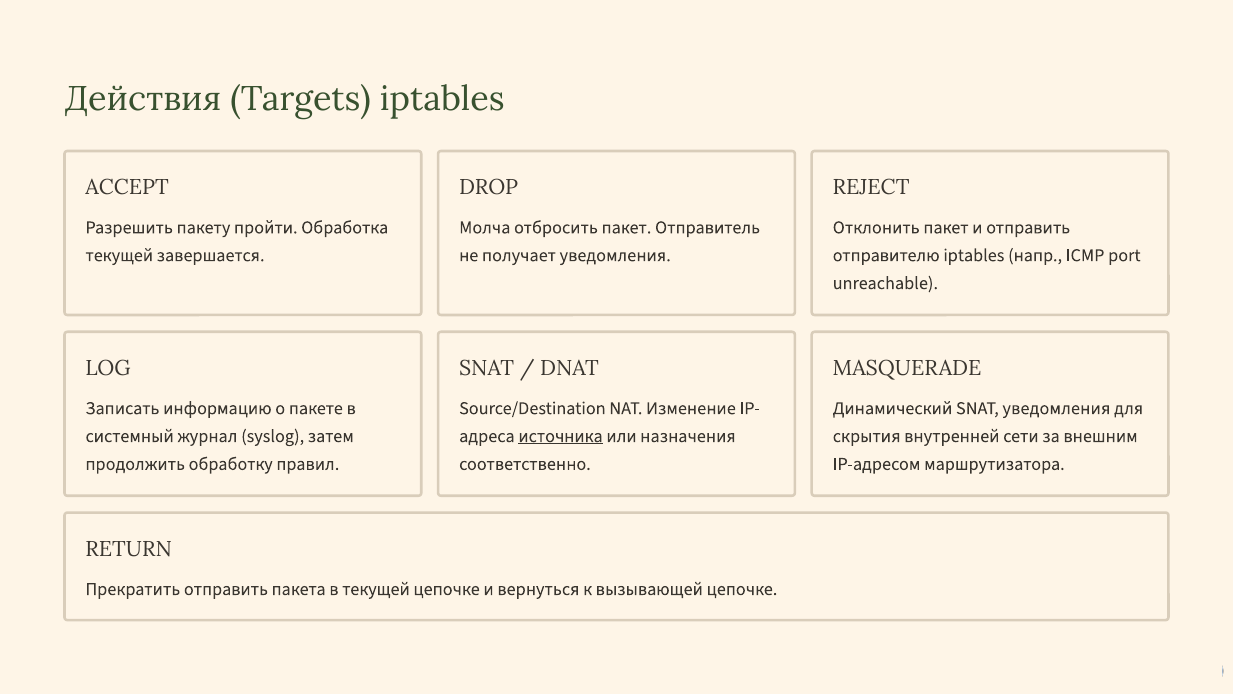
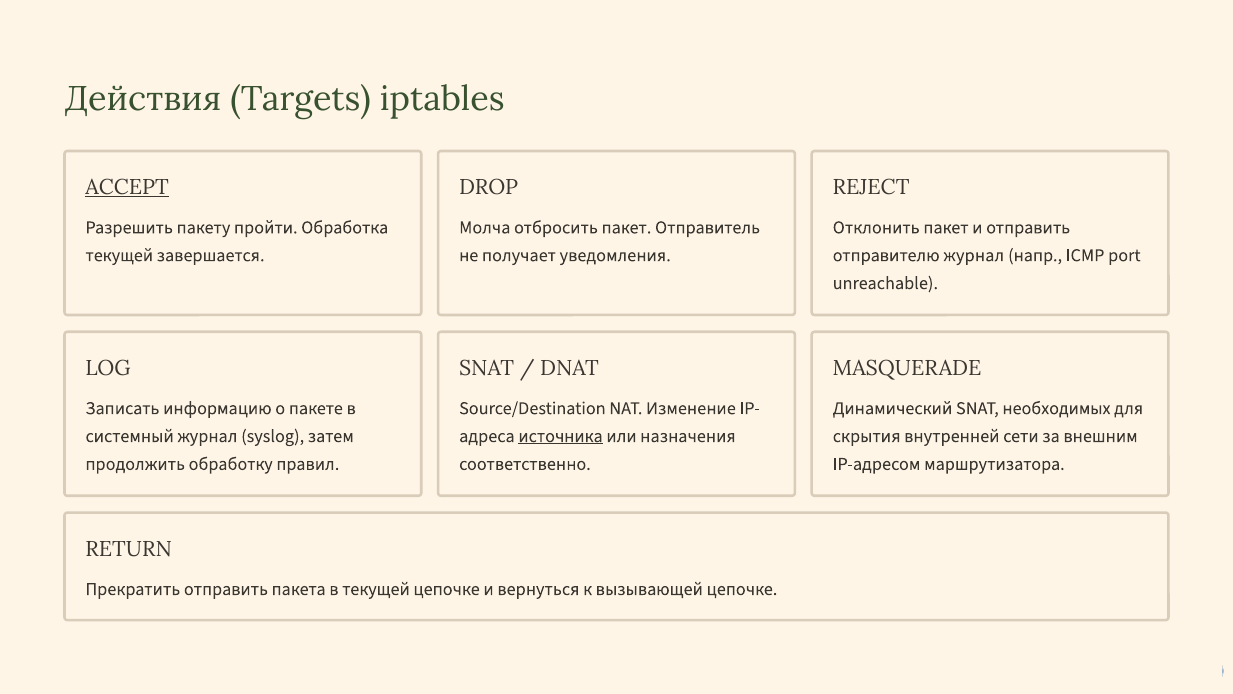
ACCEPT underline: none -> present (127, 187)
отправителю iptables: iptables -> журнал (974, 255)
SNAT уведомления: уведомления -> необходимых (1056, 408)
